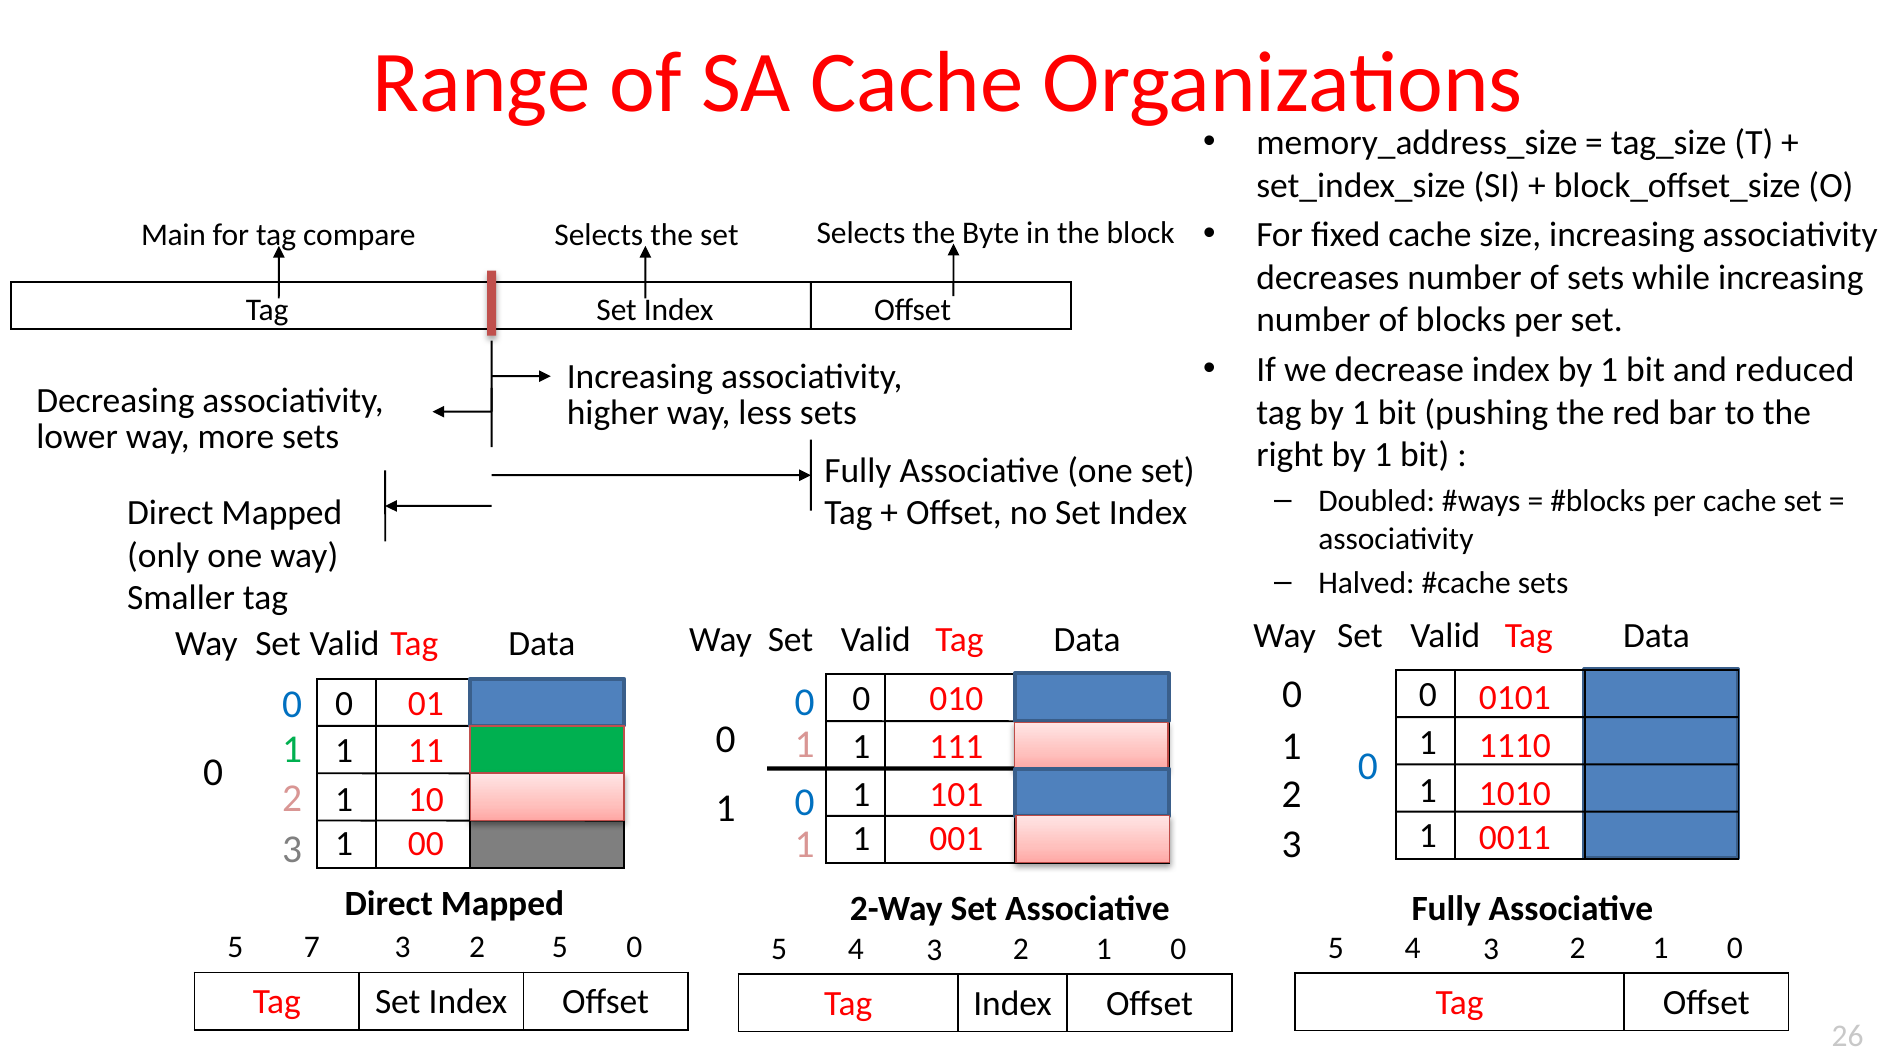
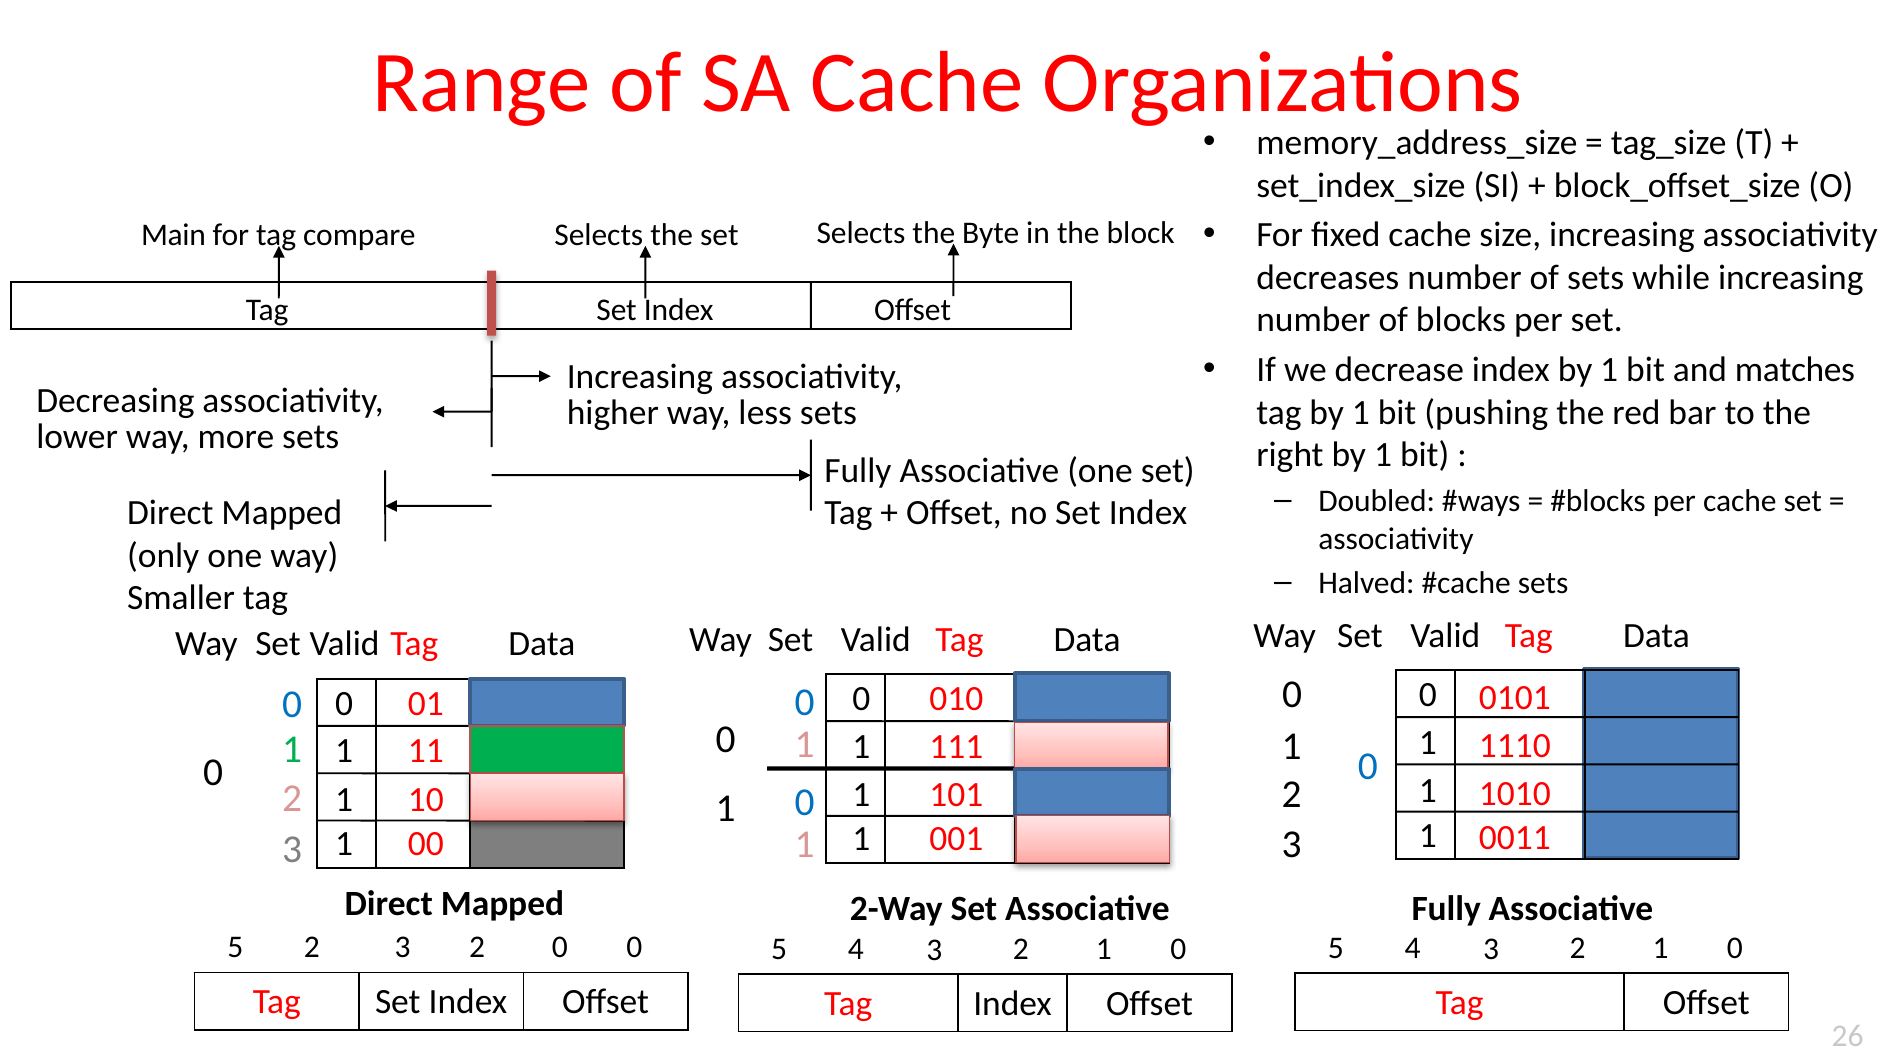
reduced: reduced -> matches (1795, 370)
5 7: 7 -> 2 (312, 948)
2 5: 5 -> 0 (560, 948)
